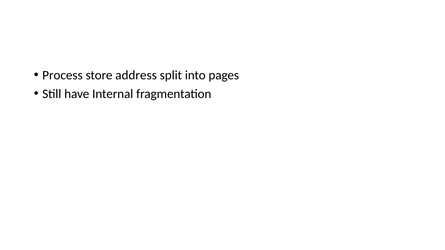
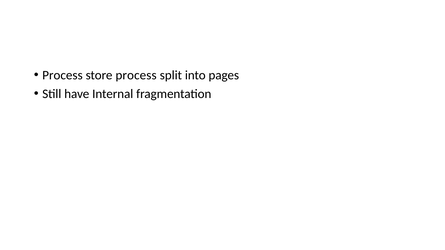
store address: address -> process (136, 75)
